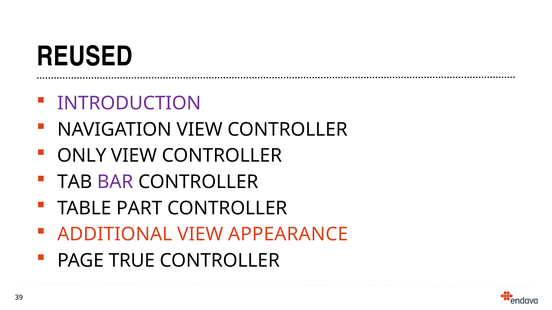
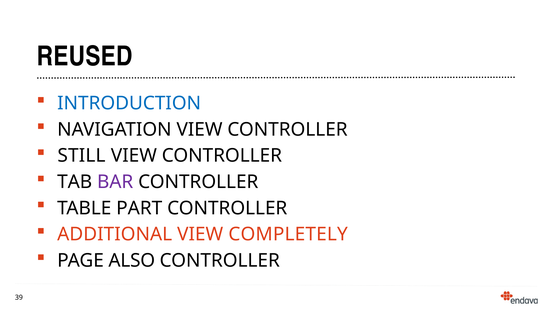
INTRODUCTION colour: purple -> blue (129, 104)
ONLY: ONLY -> STILL (82, 156)
APPEARANCE: APPEARANCE -> COMPLETELY (288, 235)
TRUE: TRUE -> ALSO (132, 261)
